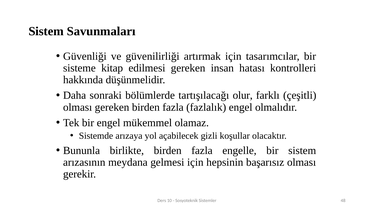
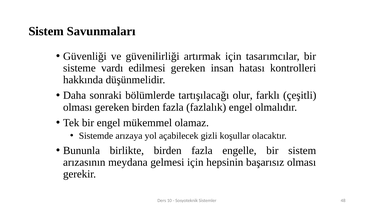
kitap: kitap -> vardı (112, 68)
